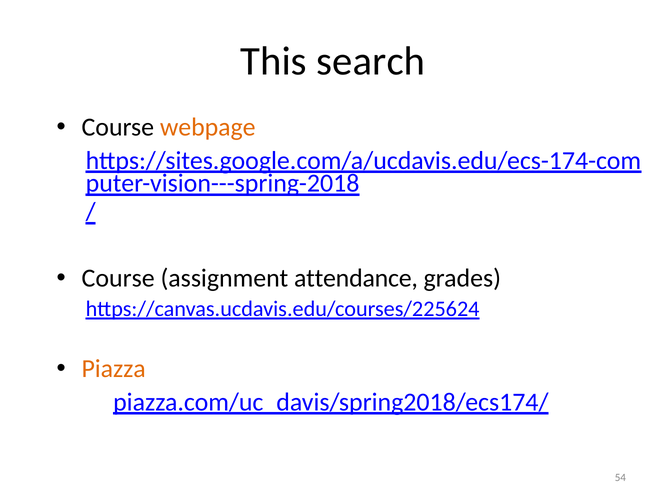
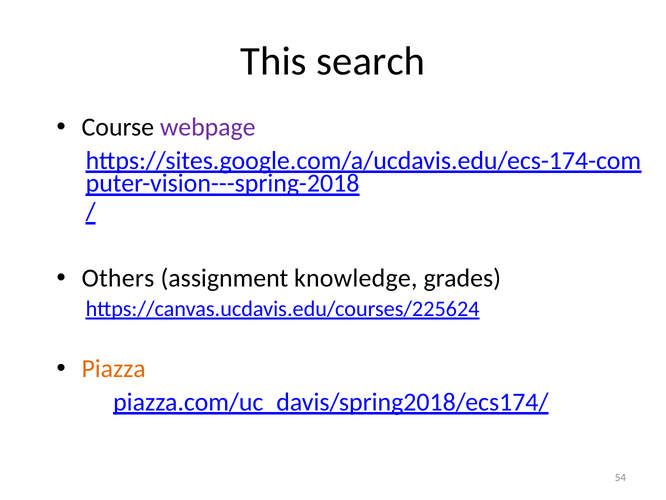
webpage colour: orange -> purple (208, 127)
Course: Course -> Others (118, 278)
attendance: attendance -> knowledge (356, 278)
